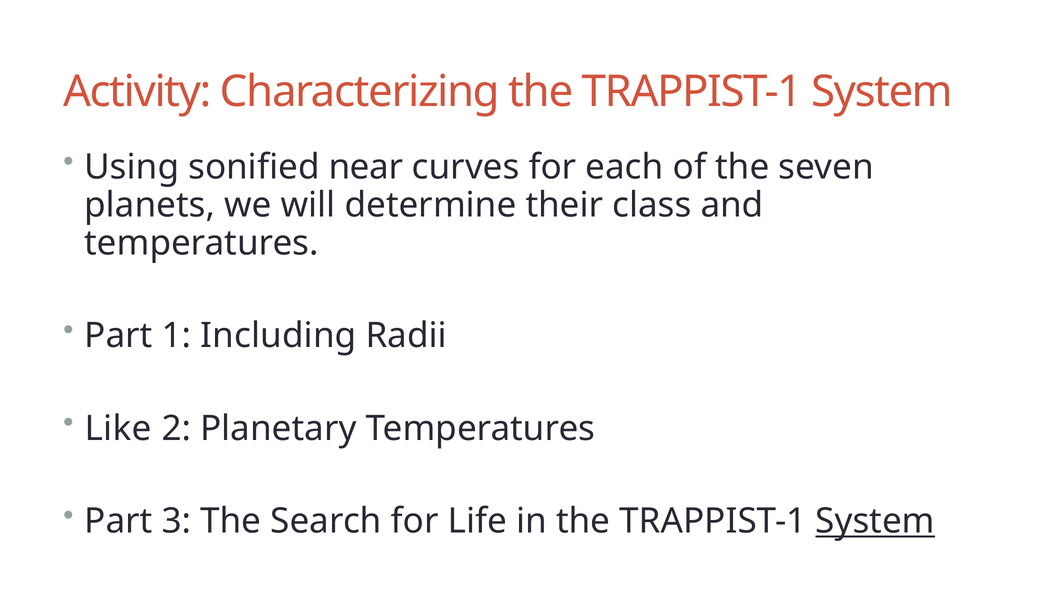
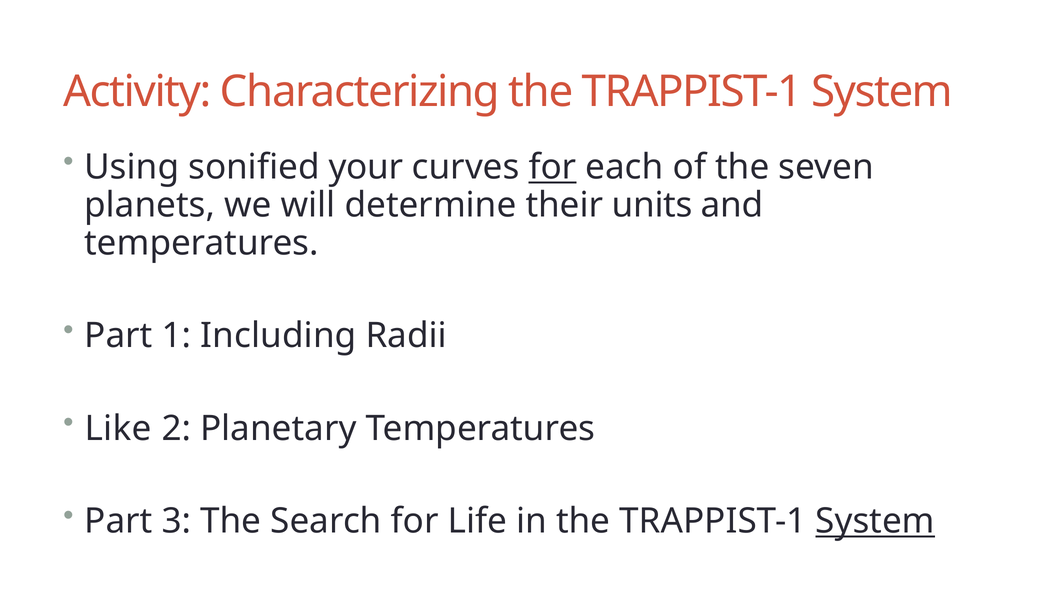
near: near -> your (366, 167)
for underline: none -> present (553, 167)
class: class -> units (652, 205)
